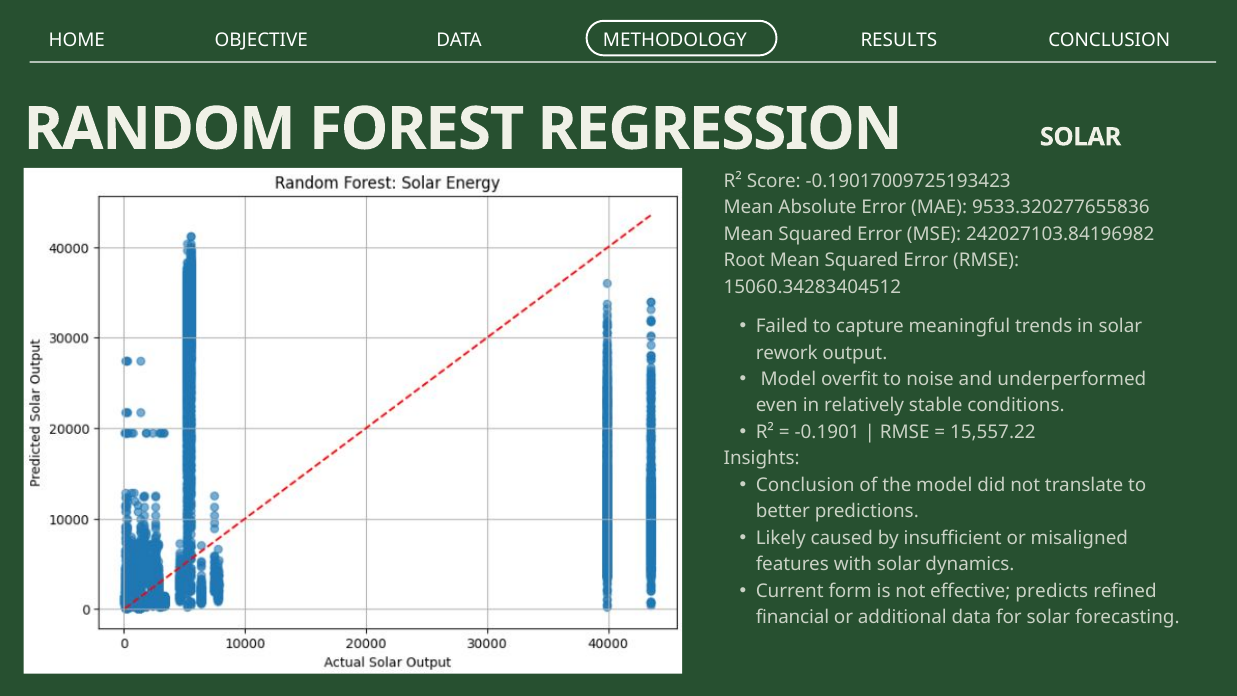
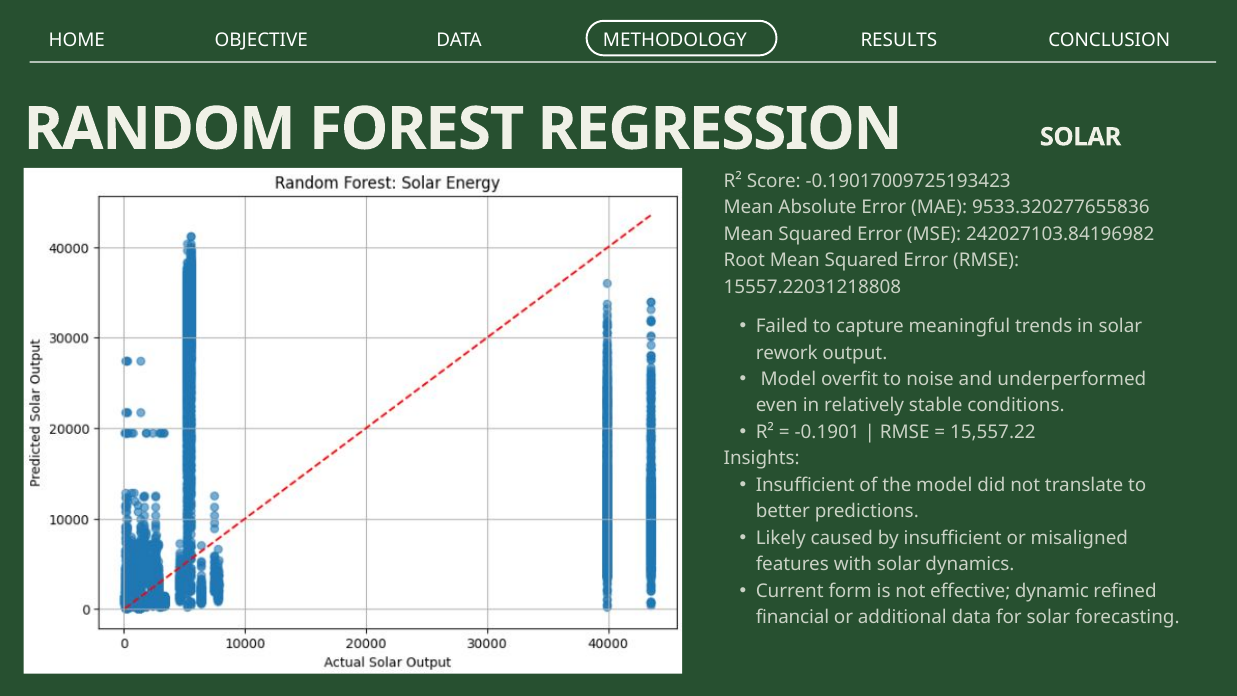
15060.34283404512: 15060.34283404512 -> 15557.22031218808 (812, 287)
Conclusion: Conclusion -> Insufficient (805, 485)
predicts: predicts -> dynamic (1052, 591)
